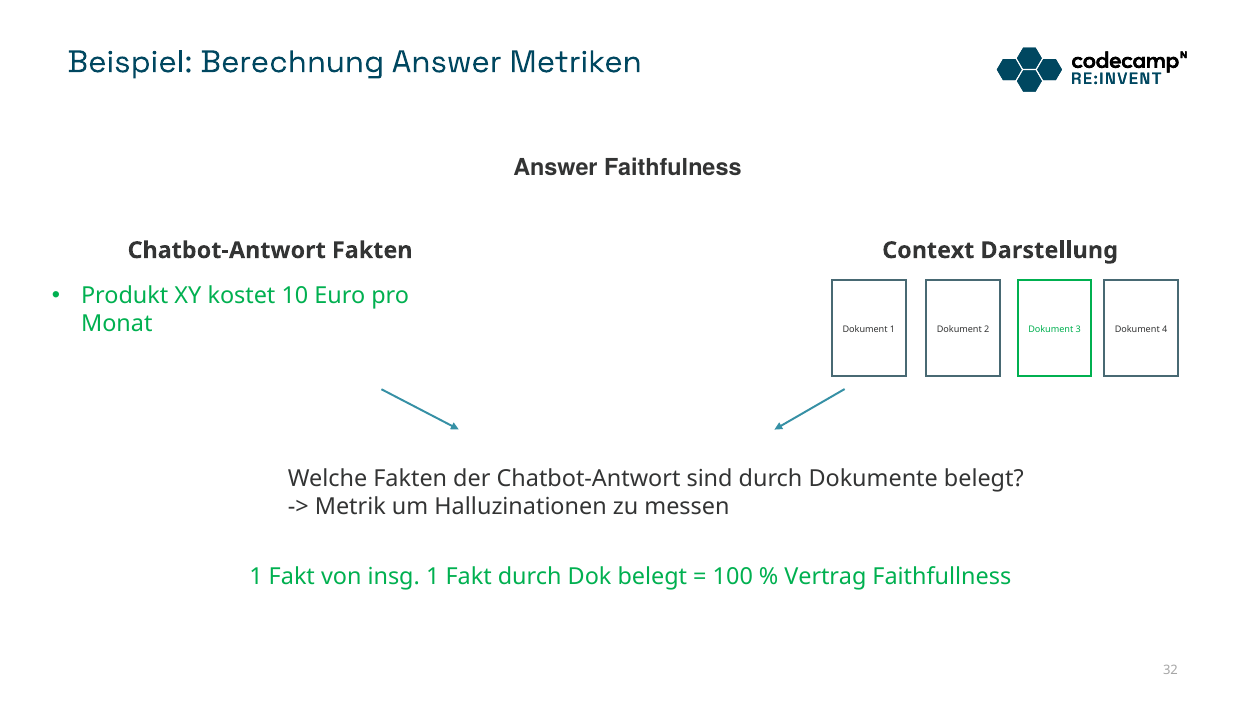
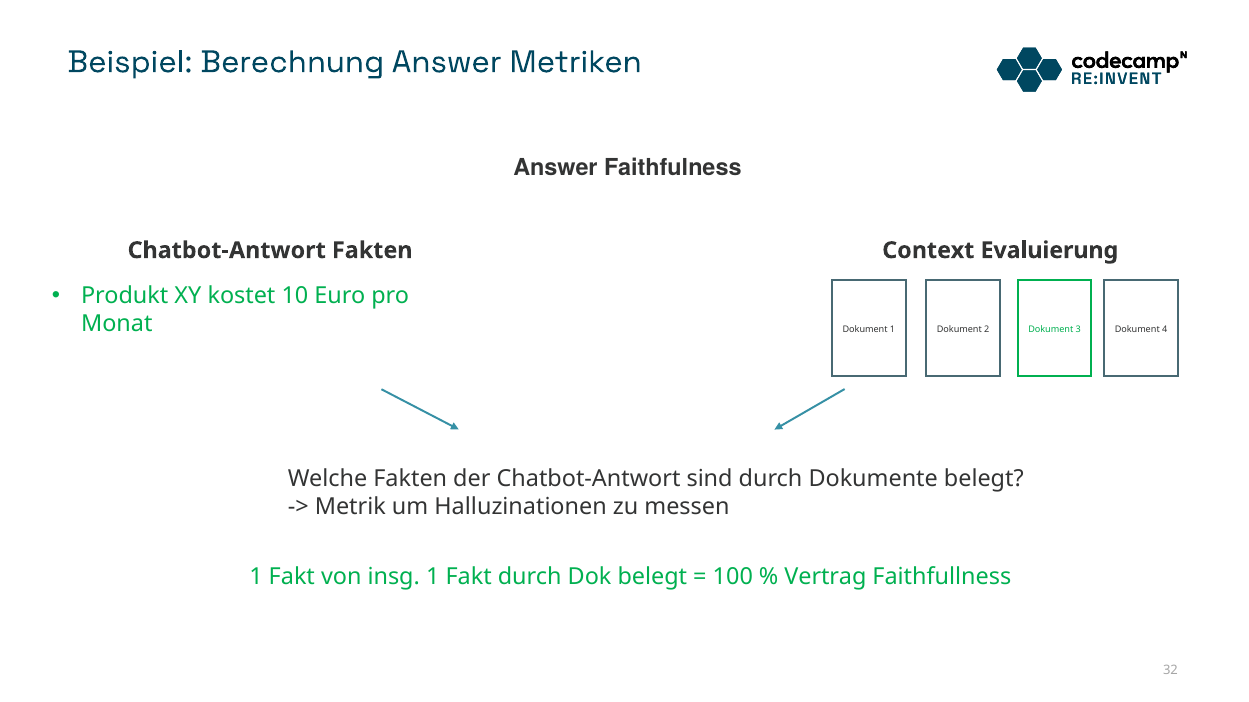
Darstellung: Darstellung -> Evaluierung (1049, 251)
